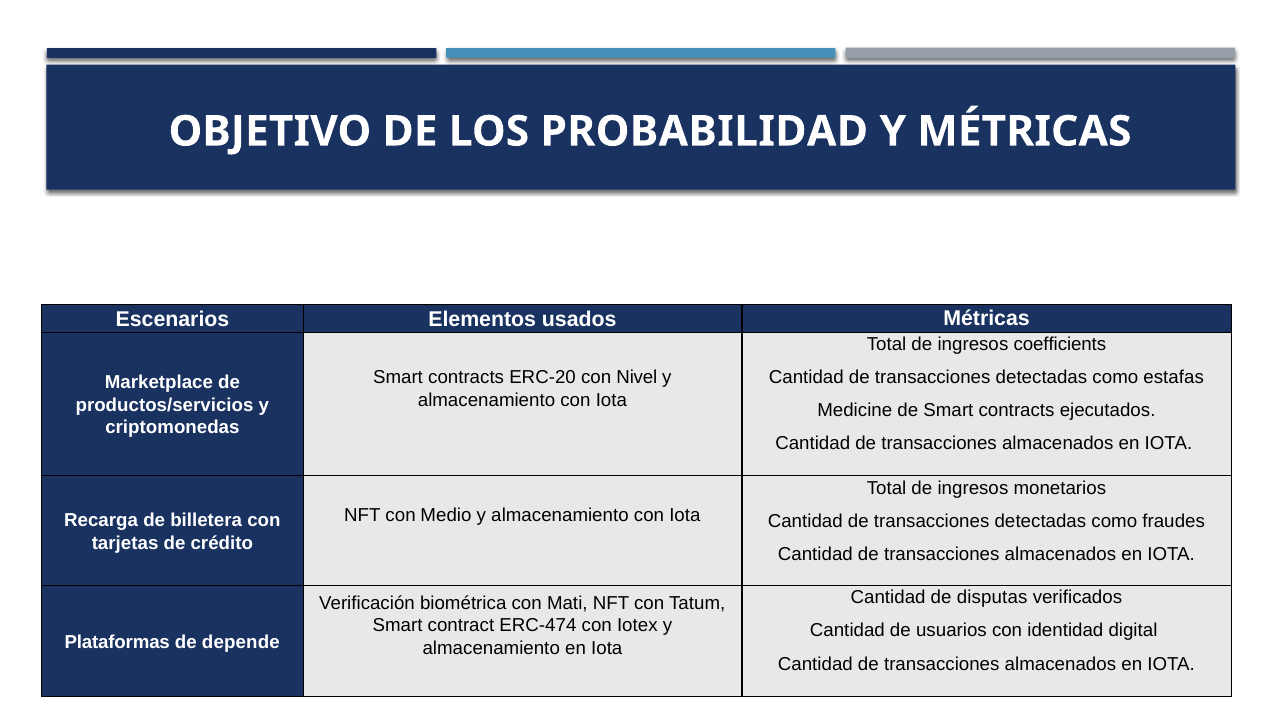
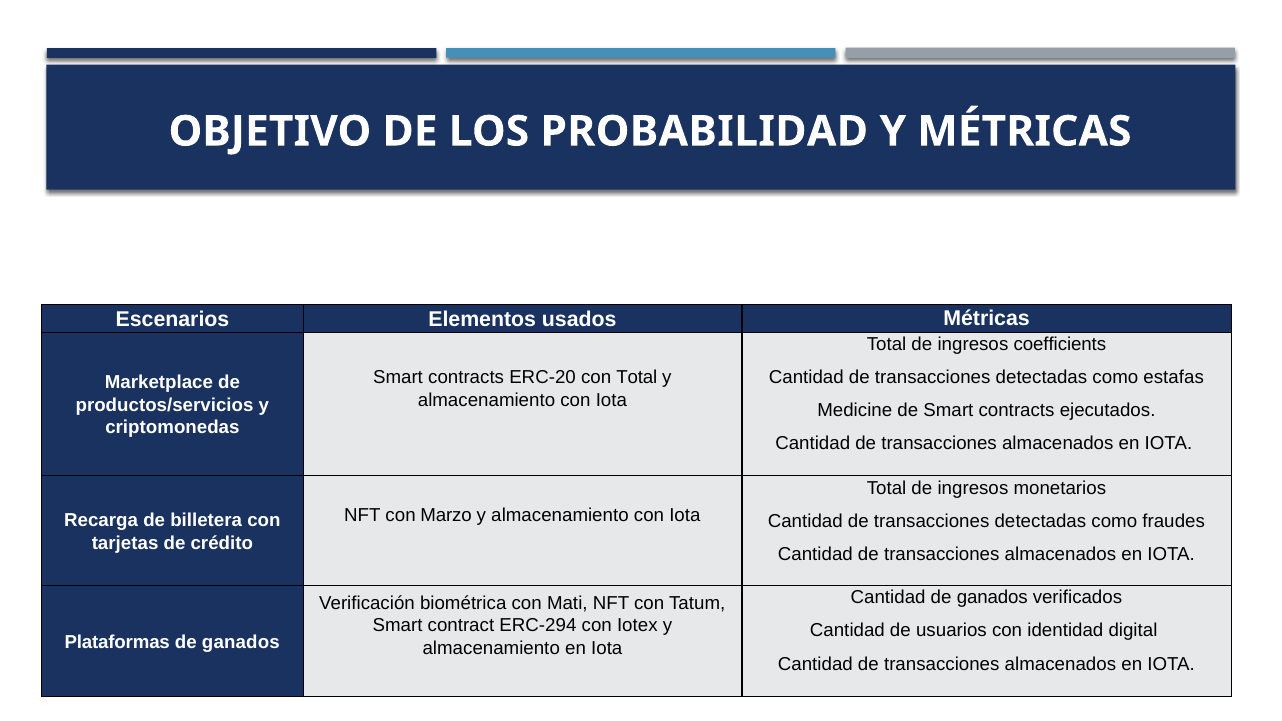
con Nivel: Nivel -> Total (637, 378)
Medio: Medio -> Marzo (446, 515)
Cantidad de disputas: disputas -> ganados (992, 598)
ERC-474: ERC-474 -> ERC-294 (538, 626)
depende: depende -> ganados (241, 642)
